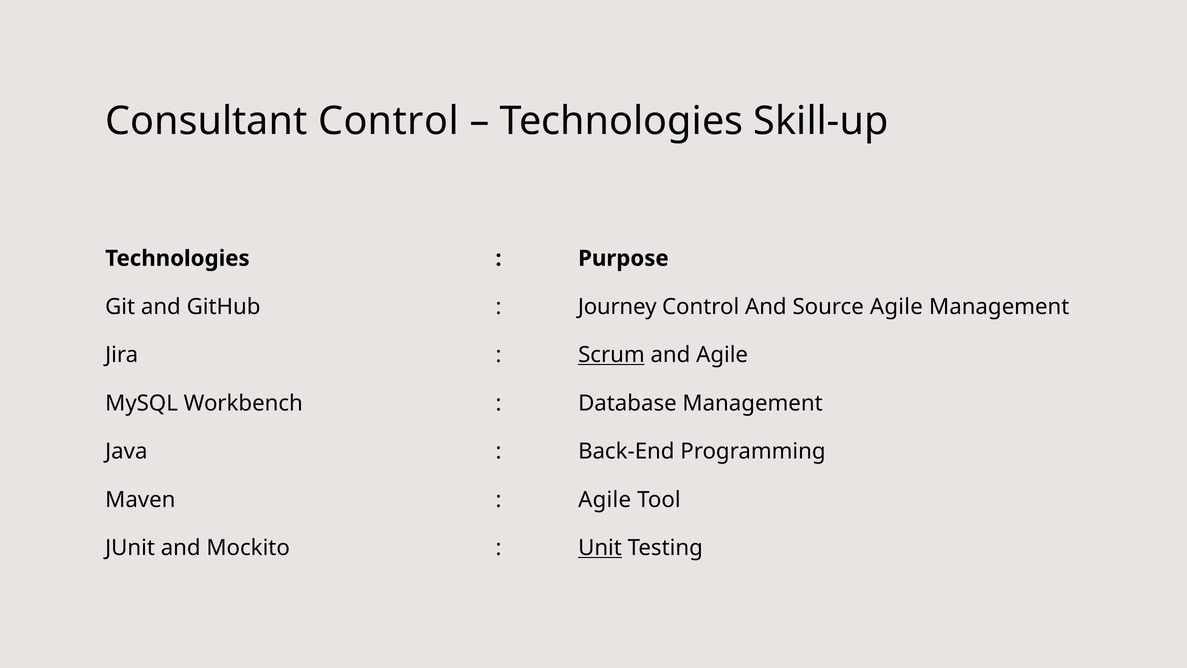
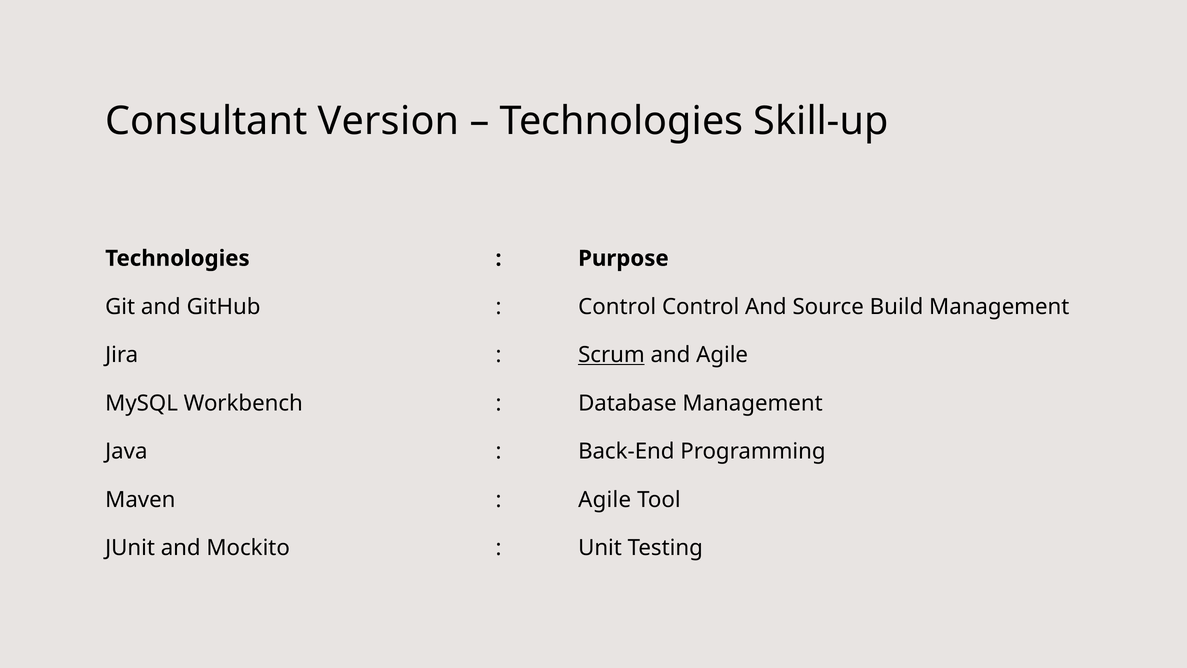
Consultant Control: Control -> Version (389, 121)
Journey: Journey -> Control (617, 307)
Source Agile: Agile -> Build (896, 307)
Unit underline: present -> none (600, 548)
